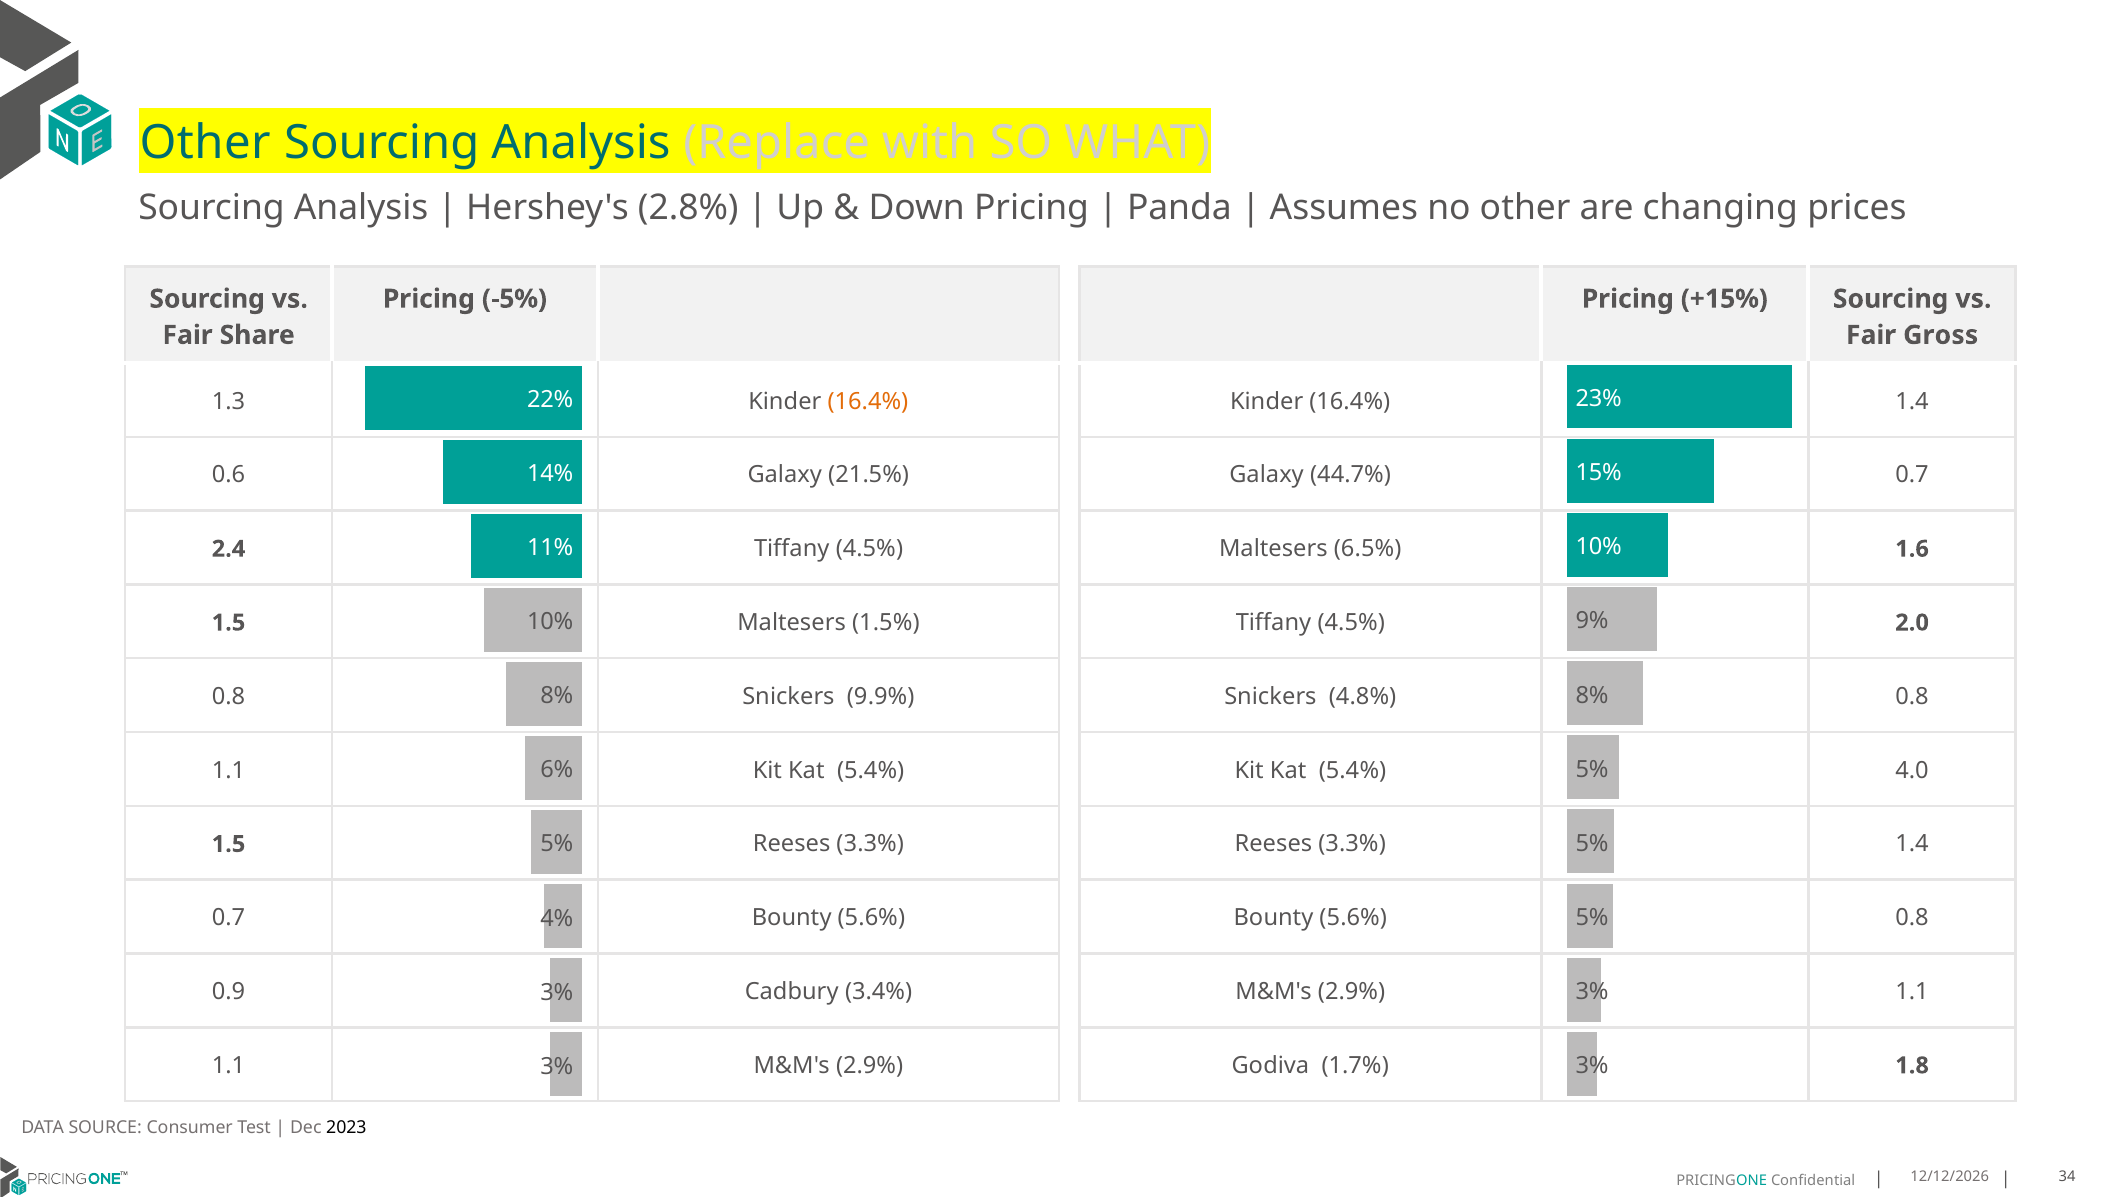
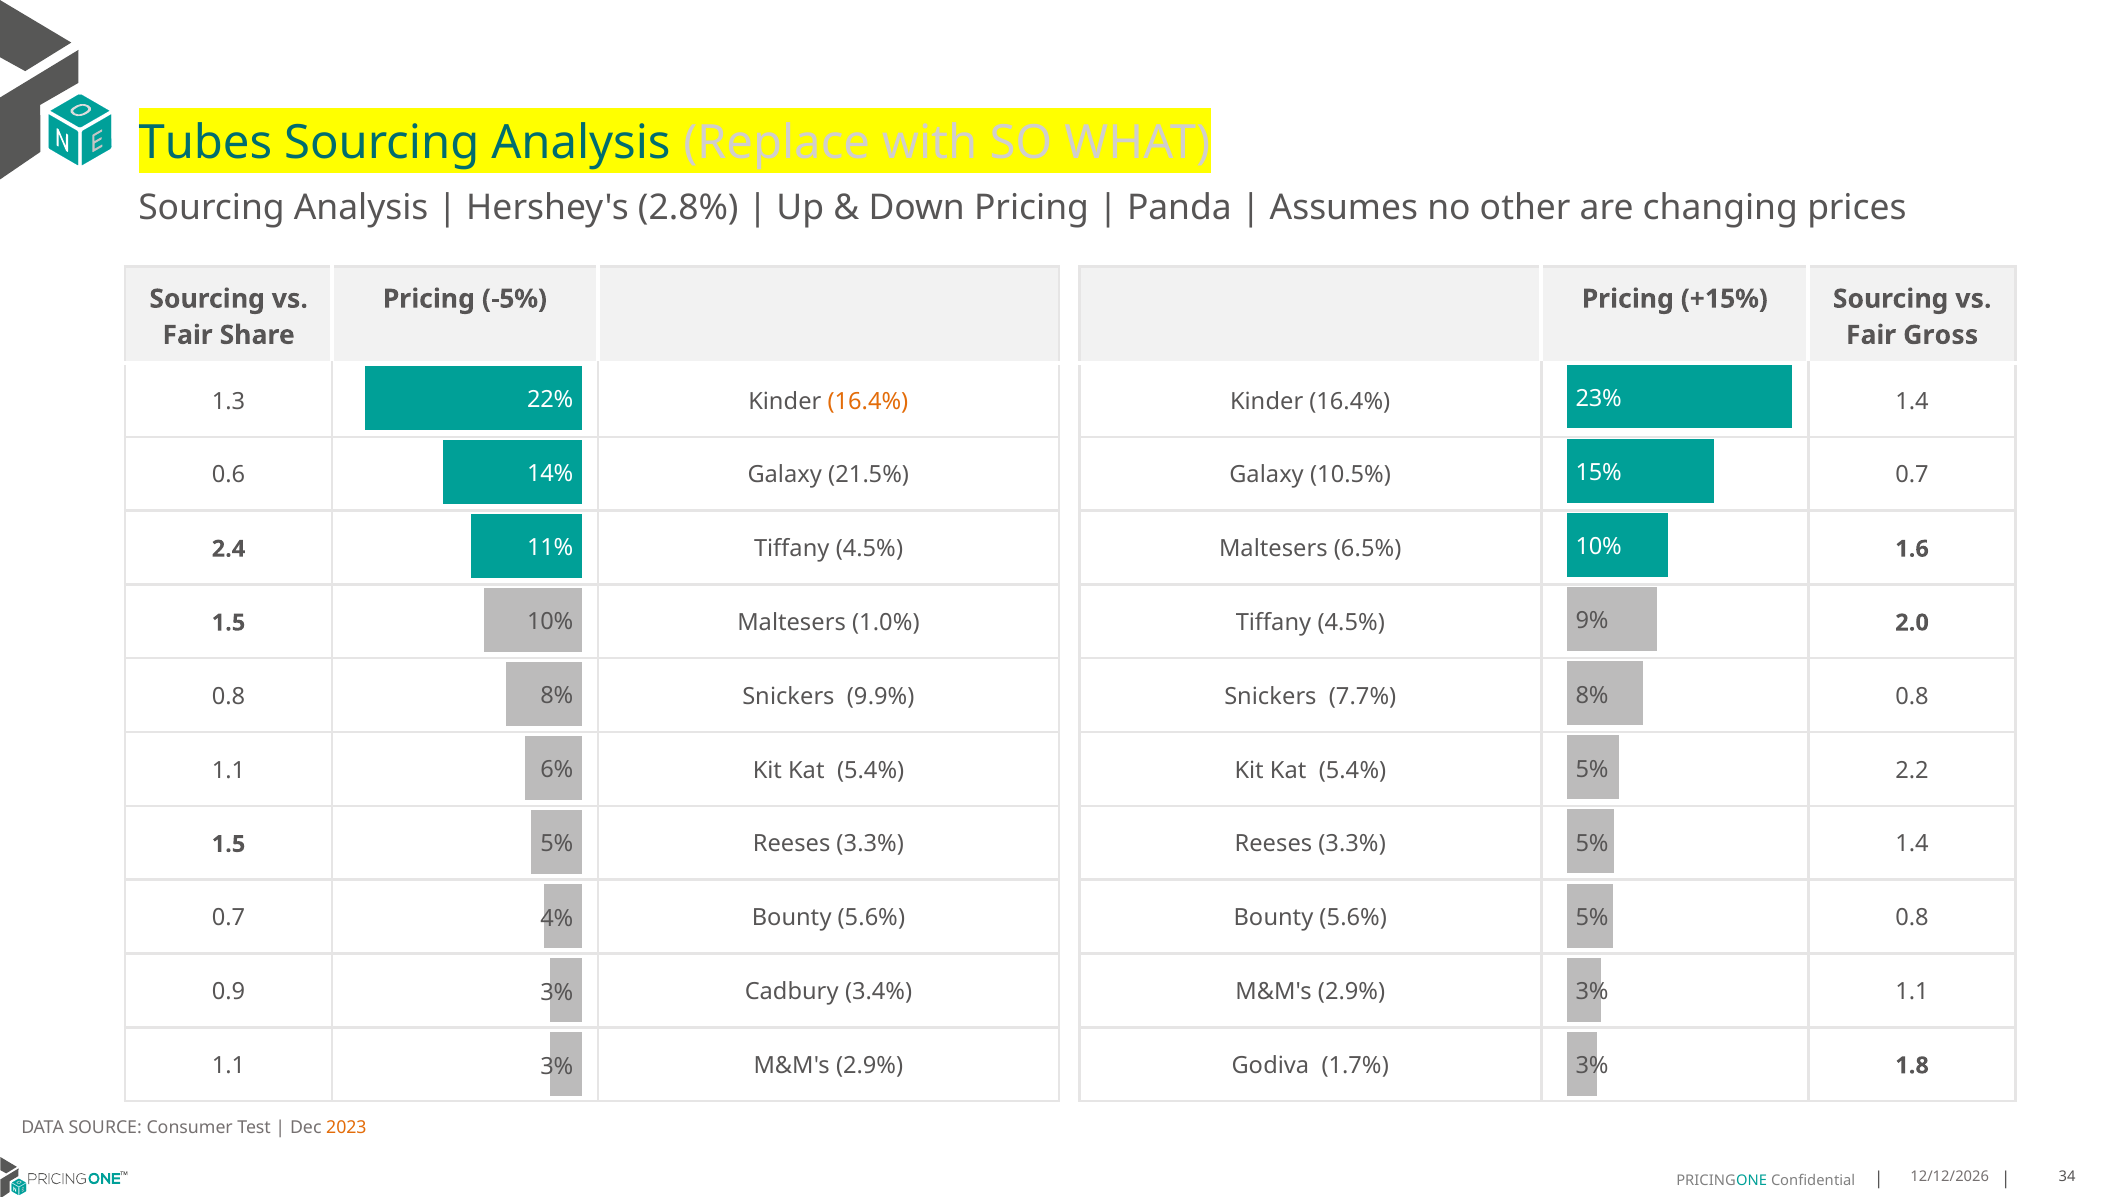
Other: Other -> Tubes (205, 143)
44.7%: 44.7% -> 10.5% (1351, 475)
1.5%: 1.5% -> 1.0% (886, 623)
4.8%: 4.8% -> 7.7% (1363, 697)
4.0: 4.0 -> 2.2 (1912, 770)
2023 colour: black -> orange (346, 1127)
